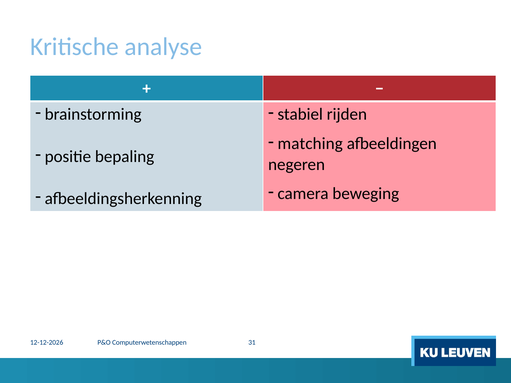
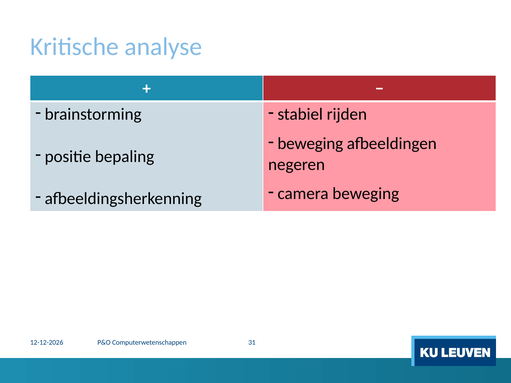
matching: matching -> beweging (310, 144)
